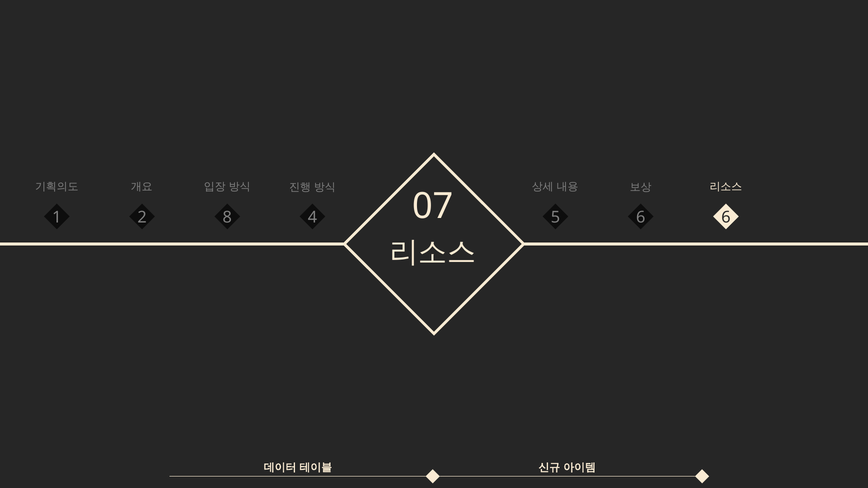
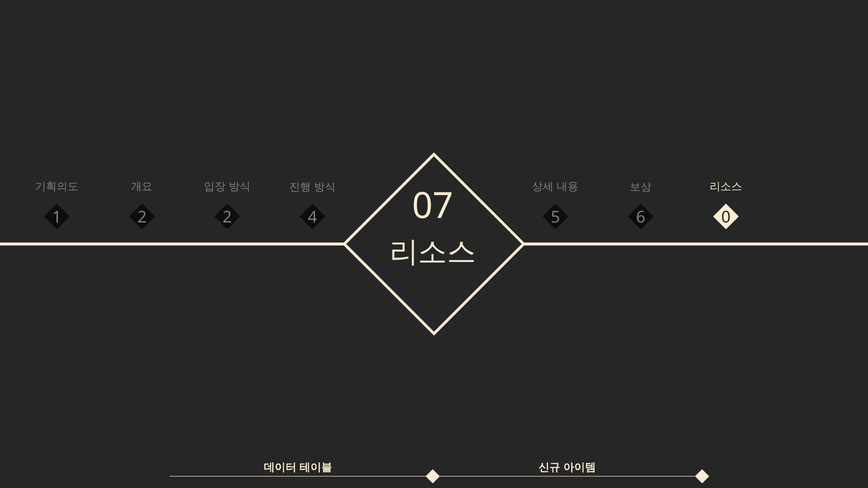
07 6: 6 -> 0 (726, 218)
2 8: 8 -> 2 (227, 218)
